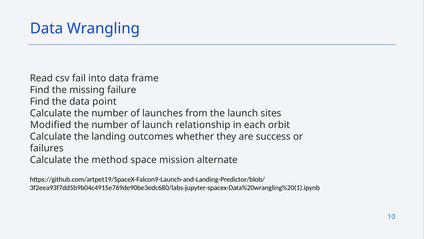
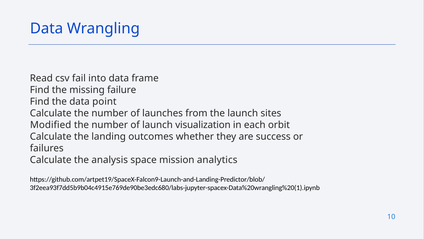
relationship: relationship -> visualization (203, 125)
method: method -> analysis (110, 160)
alternate: alternate -> analytics (217, 160)
